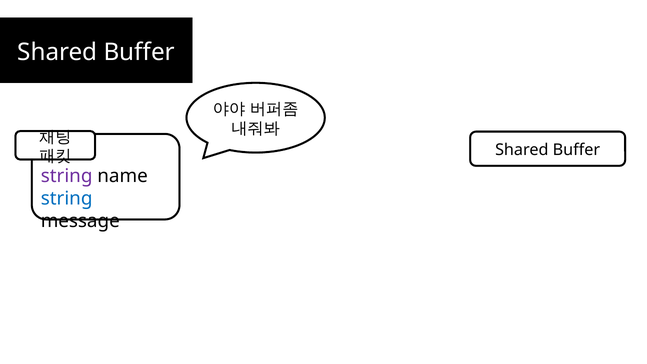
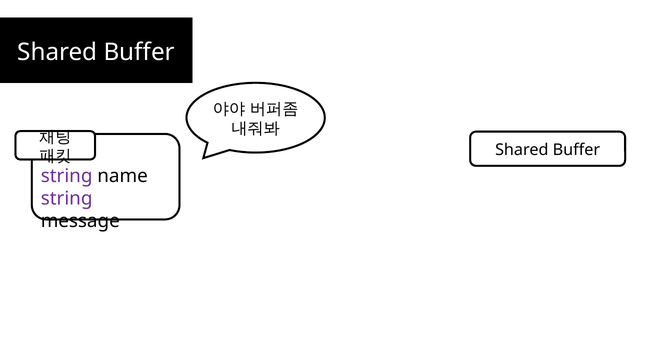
string colour: blue -> purple (67, 198)
